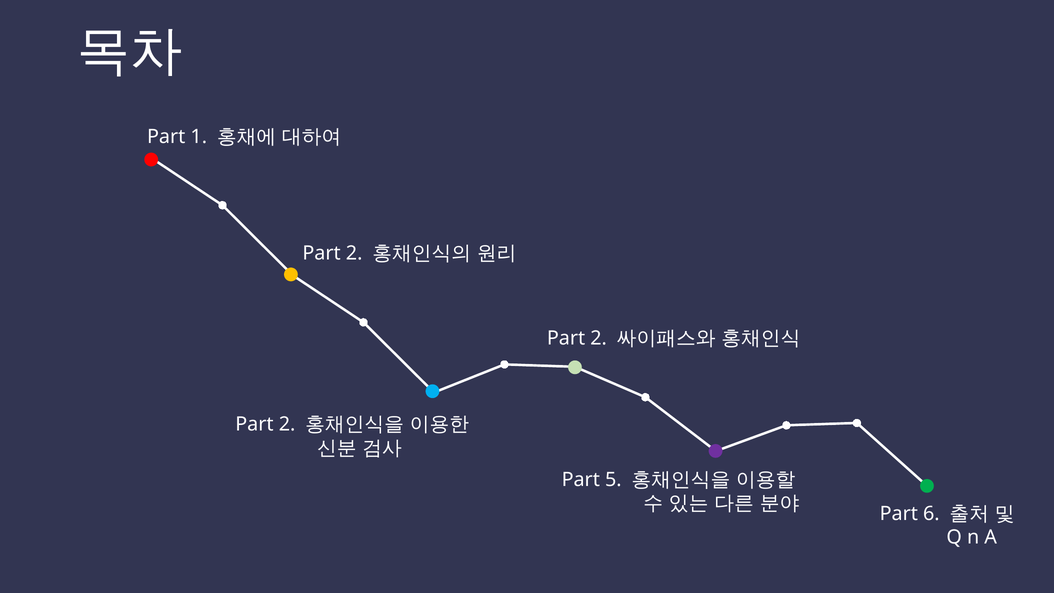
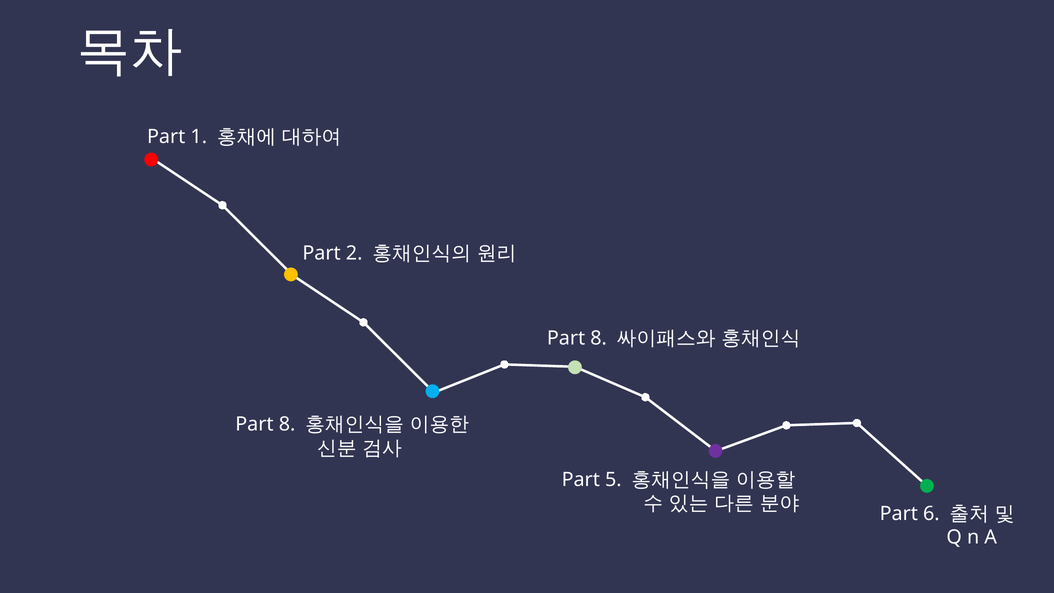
2: 2 -> 8 (599, 338)
2: 2 -> 8 (287, 424)
